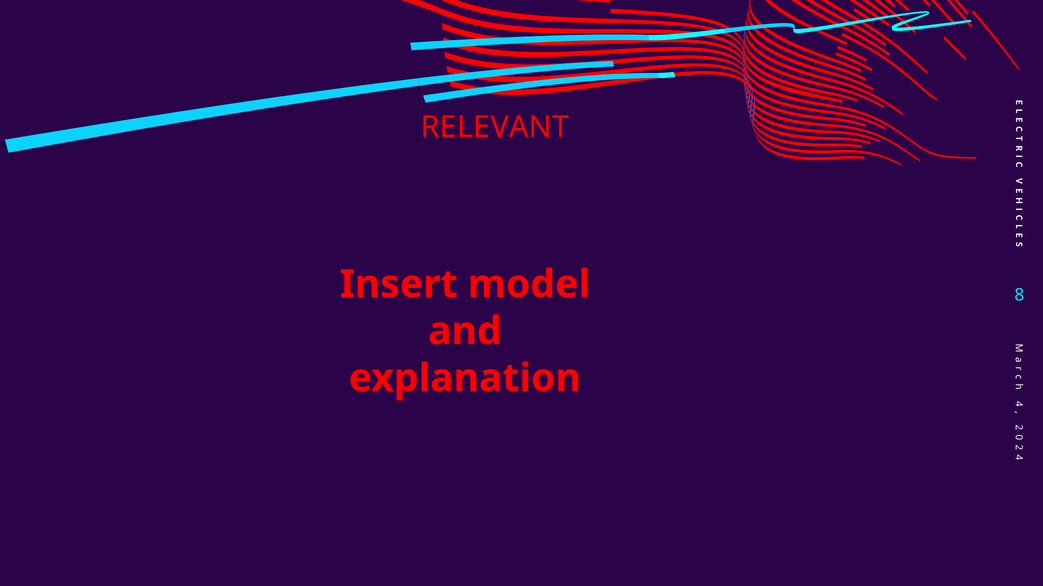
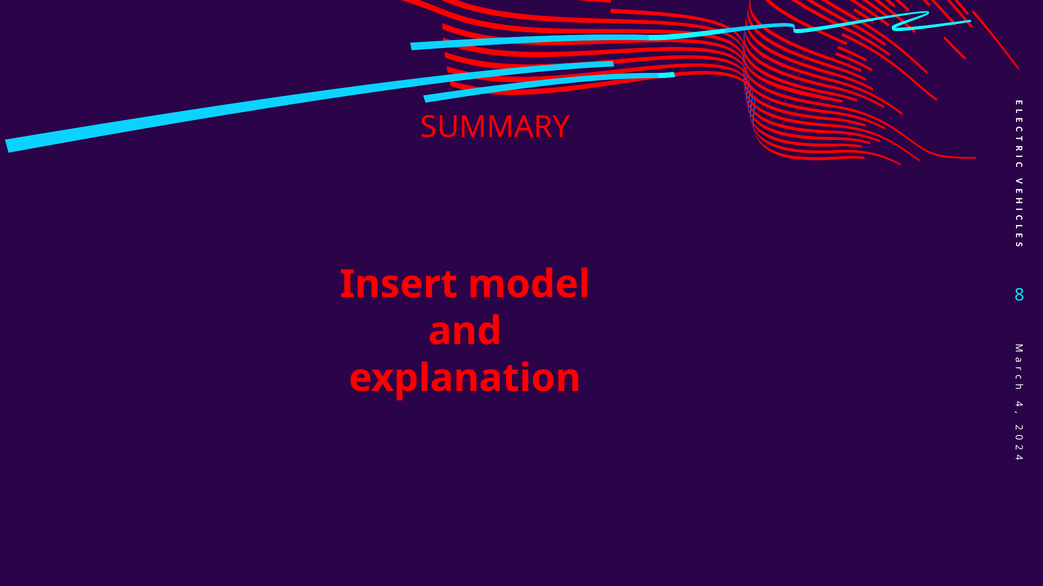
RELEVANT: RELEVANT -> SUMMARY (495, 127)
